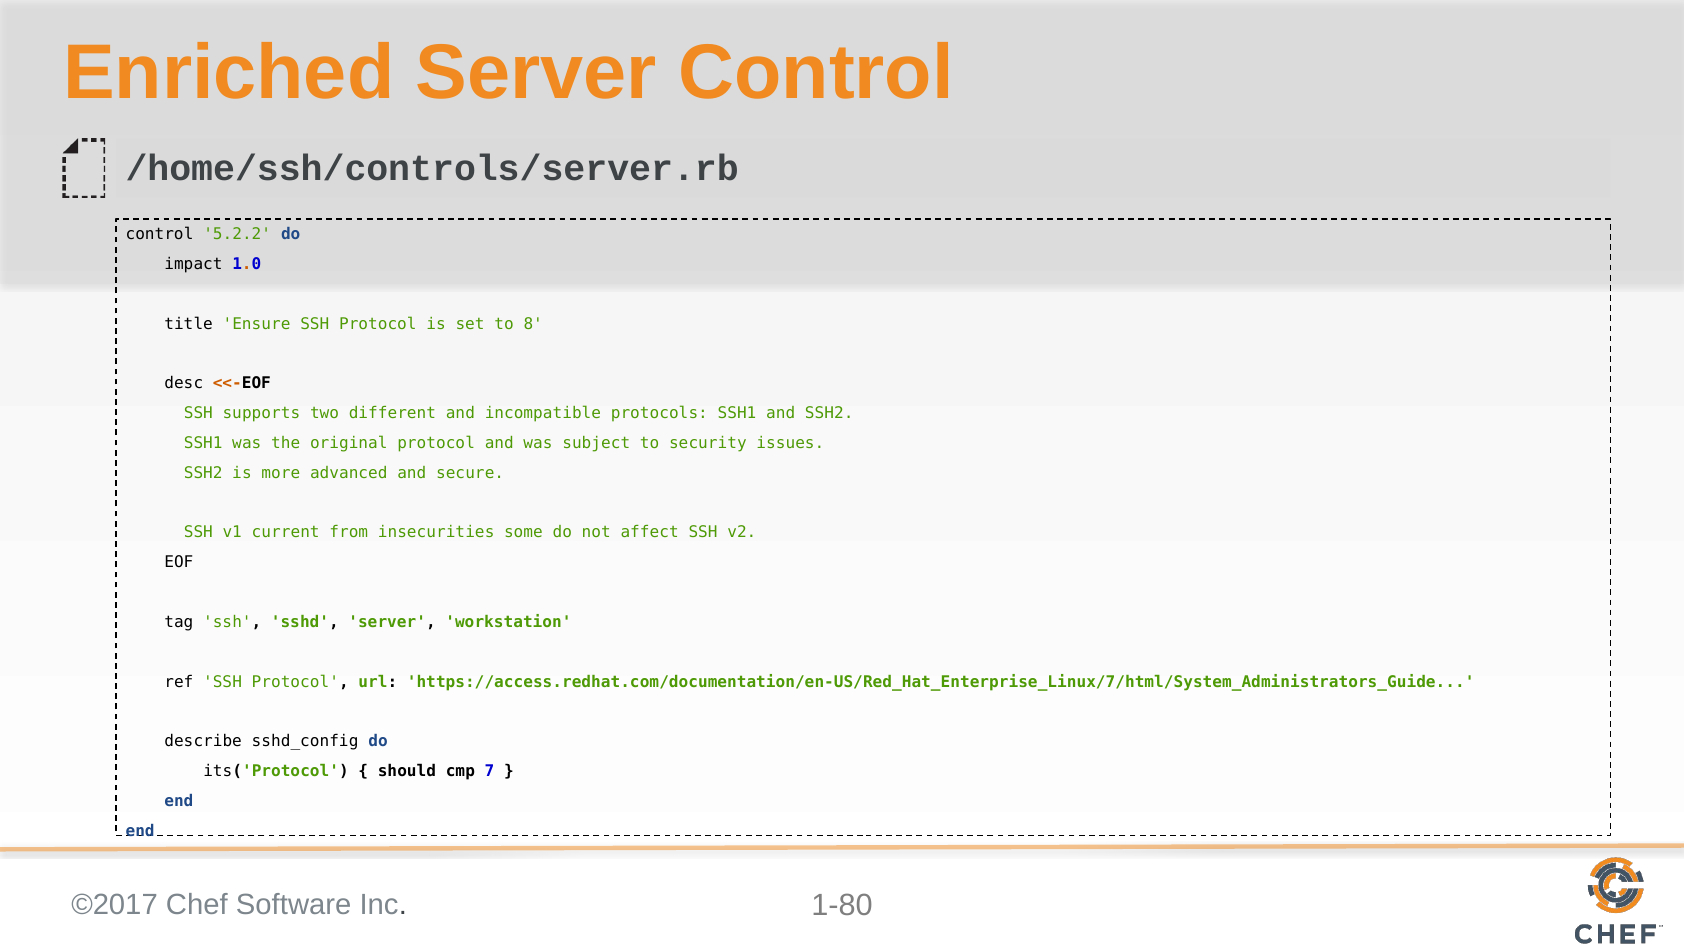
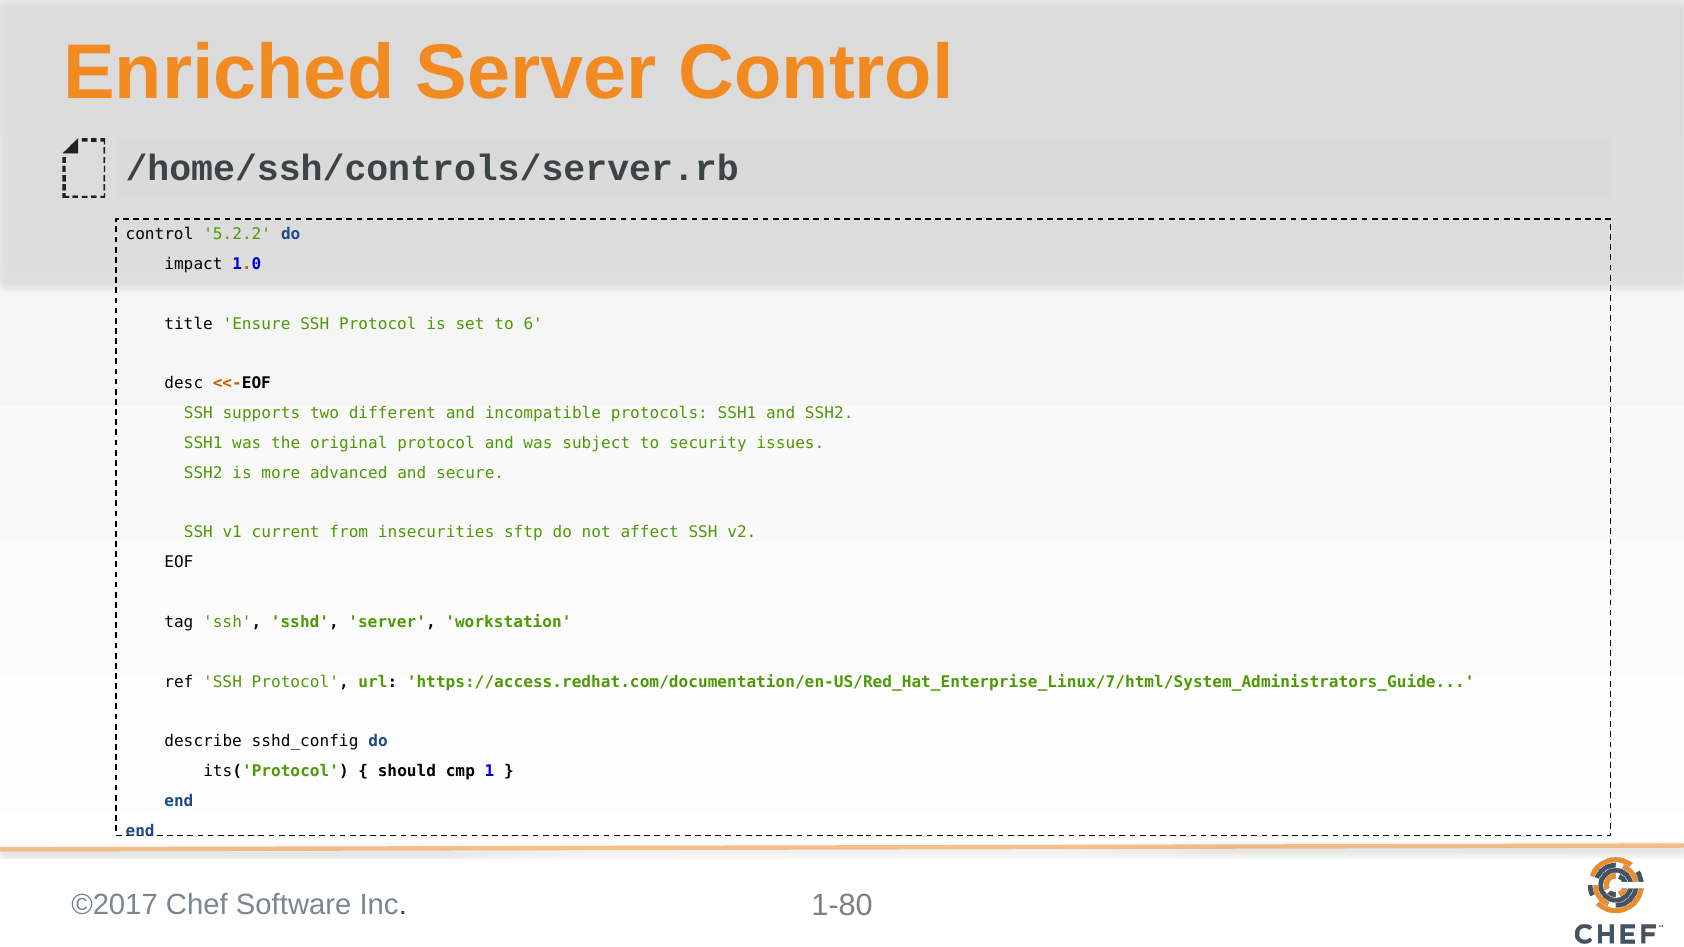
8: 8 -> 6 (533, 324)
some: some -> sftp (523, 533)
7: 7 -> 1 (490, 771)
